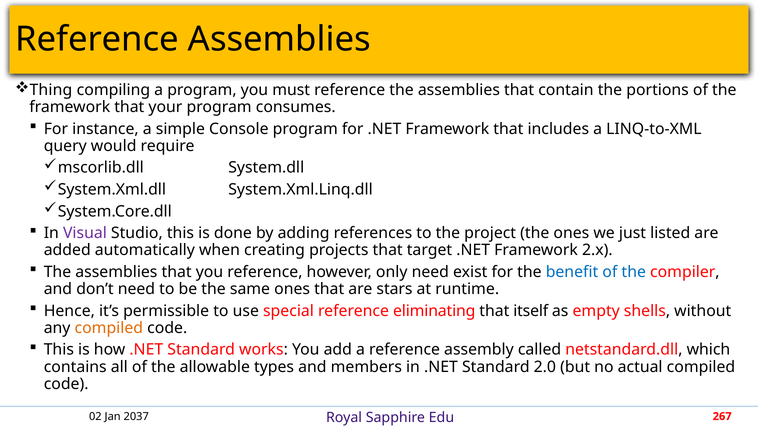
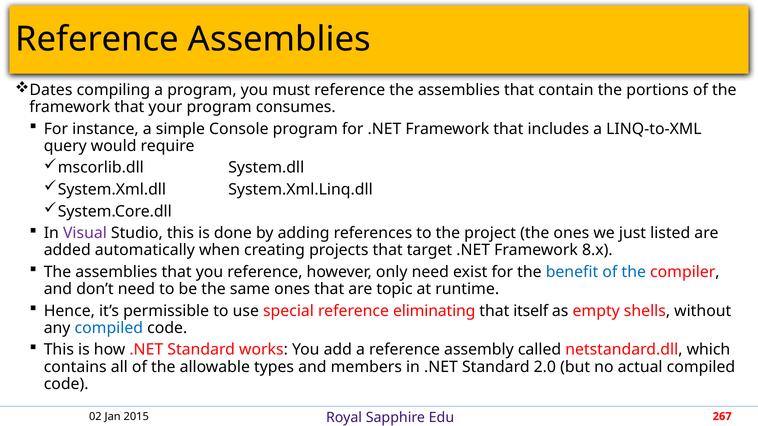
Thing: Thing -> Dates (51, 90)
2.x: 2.x -> 8.x (597, 250)
stars: stars -> topic (395, 289)
compiled colour: orange -> blue (109, 328)
2037: 2037 -> 2015 (136, 417)
